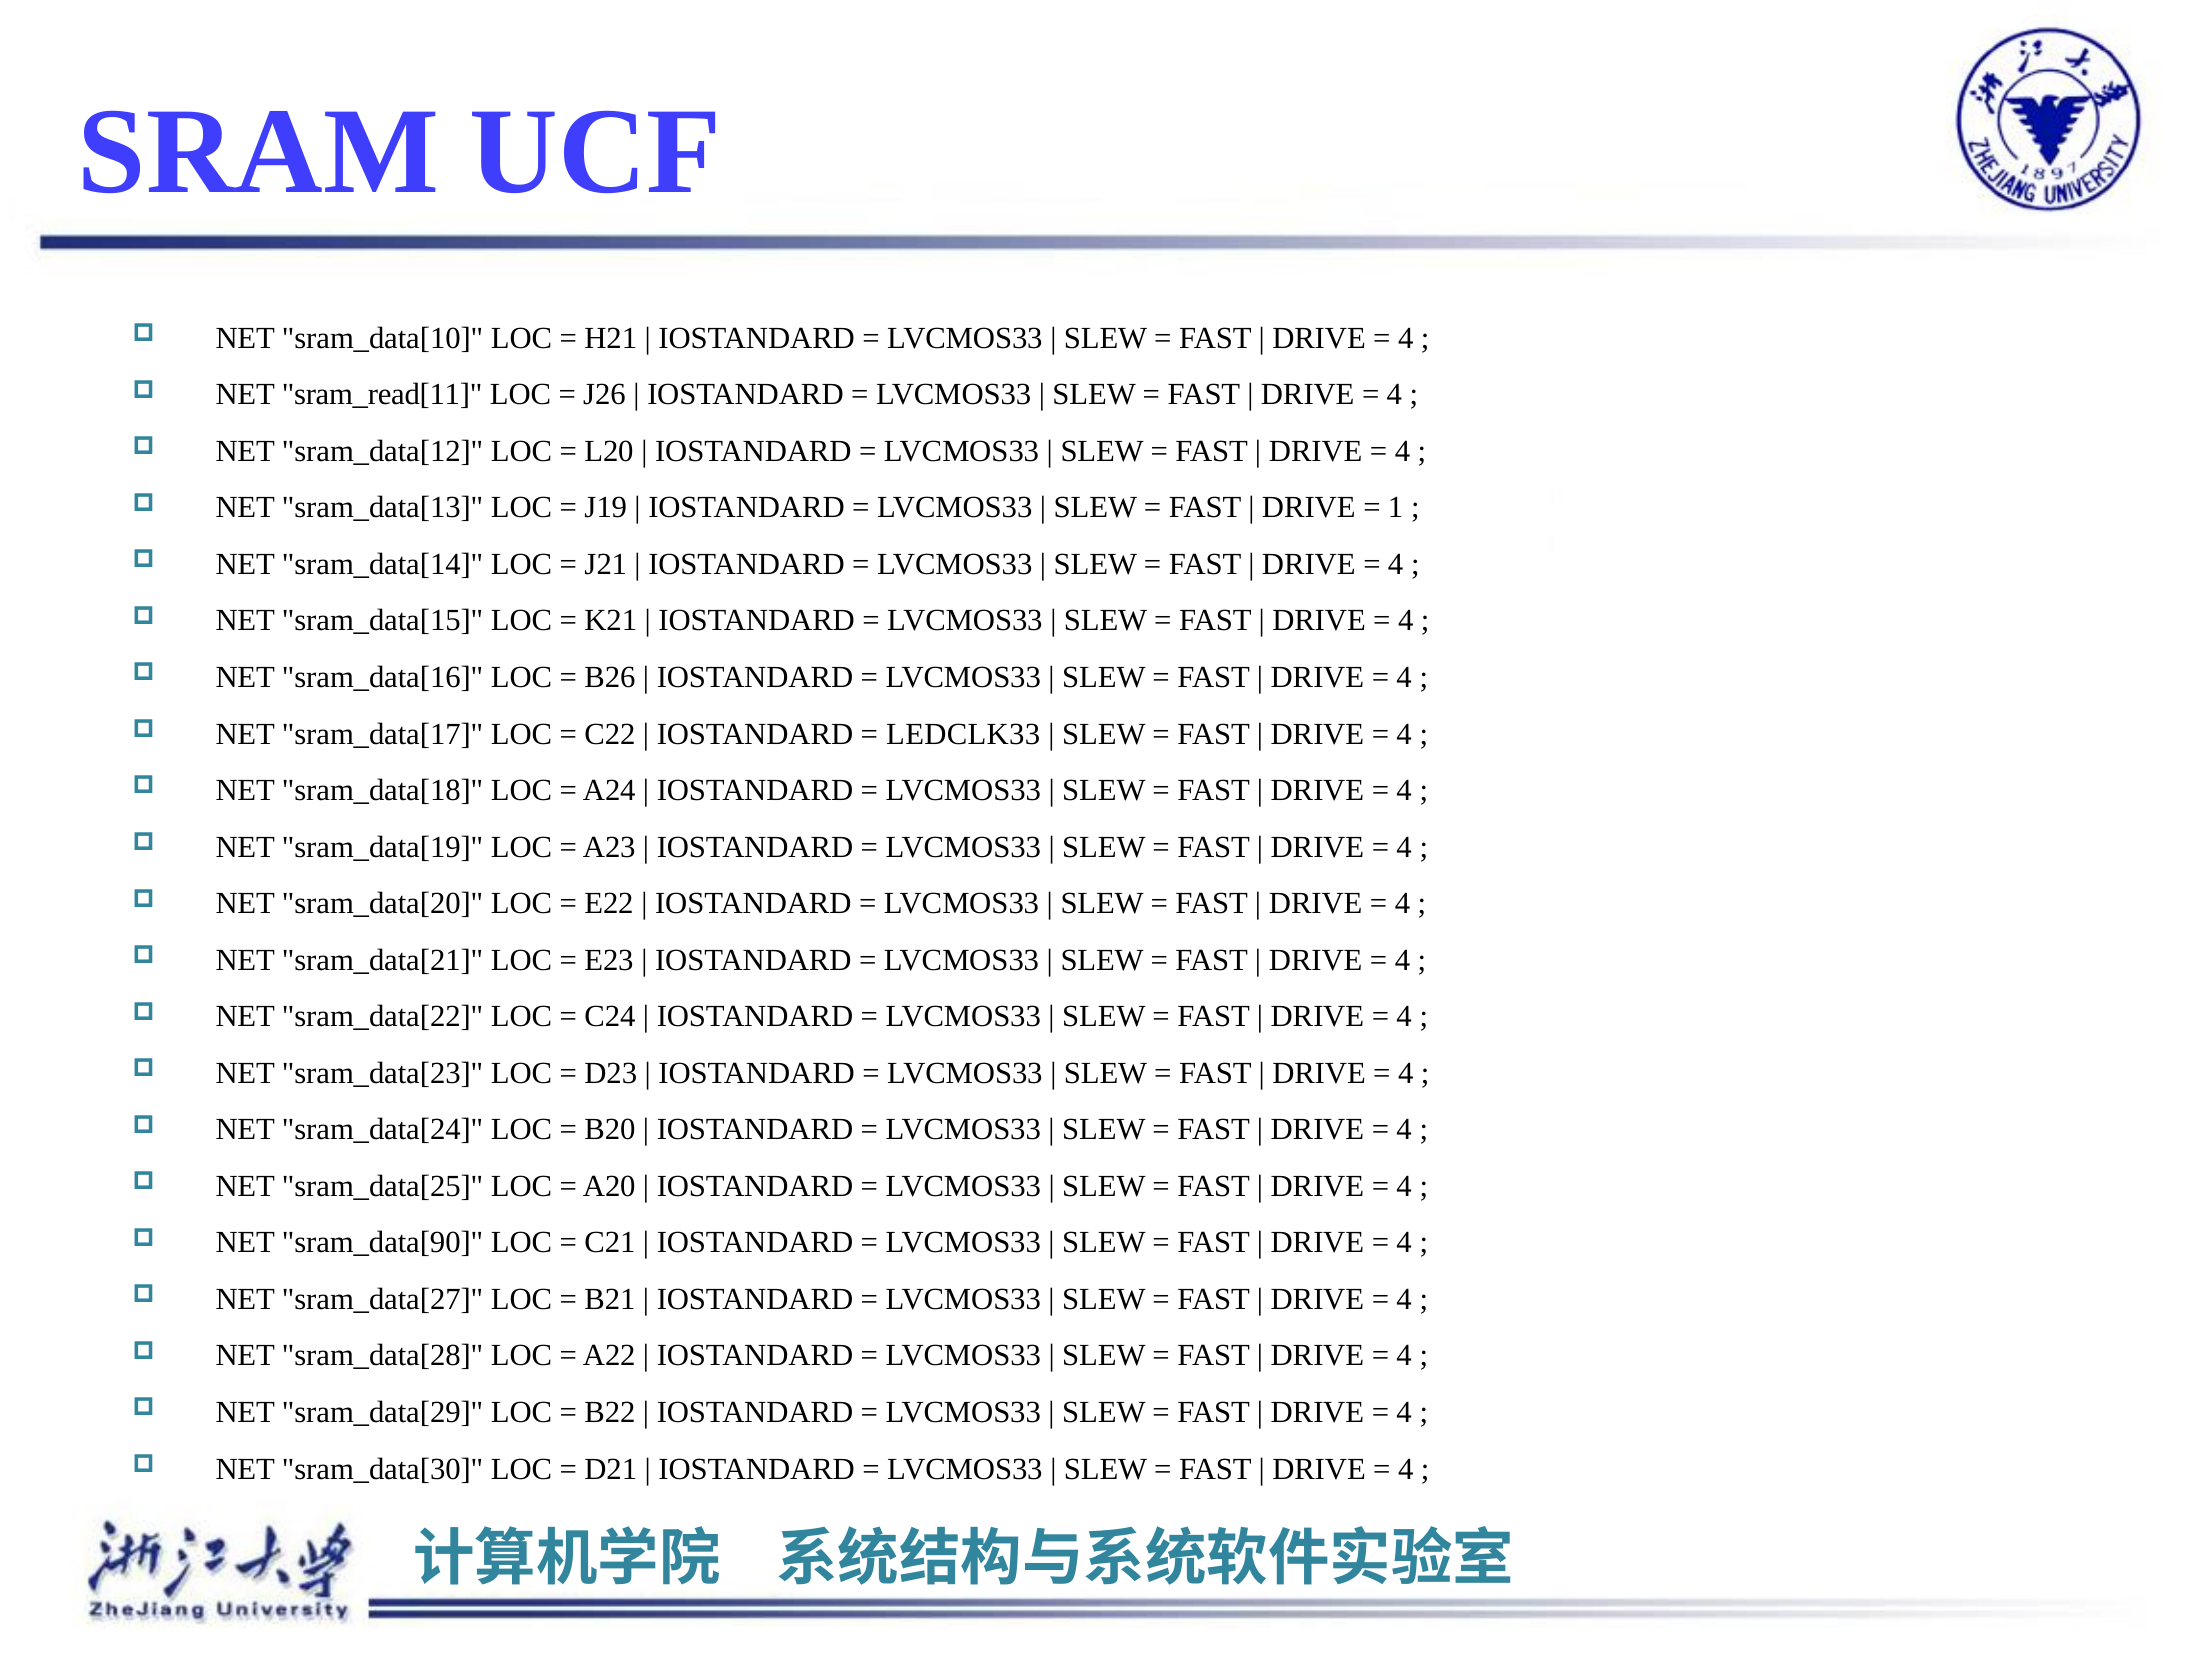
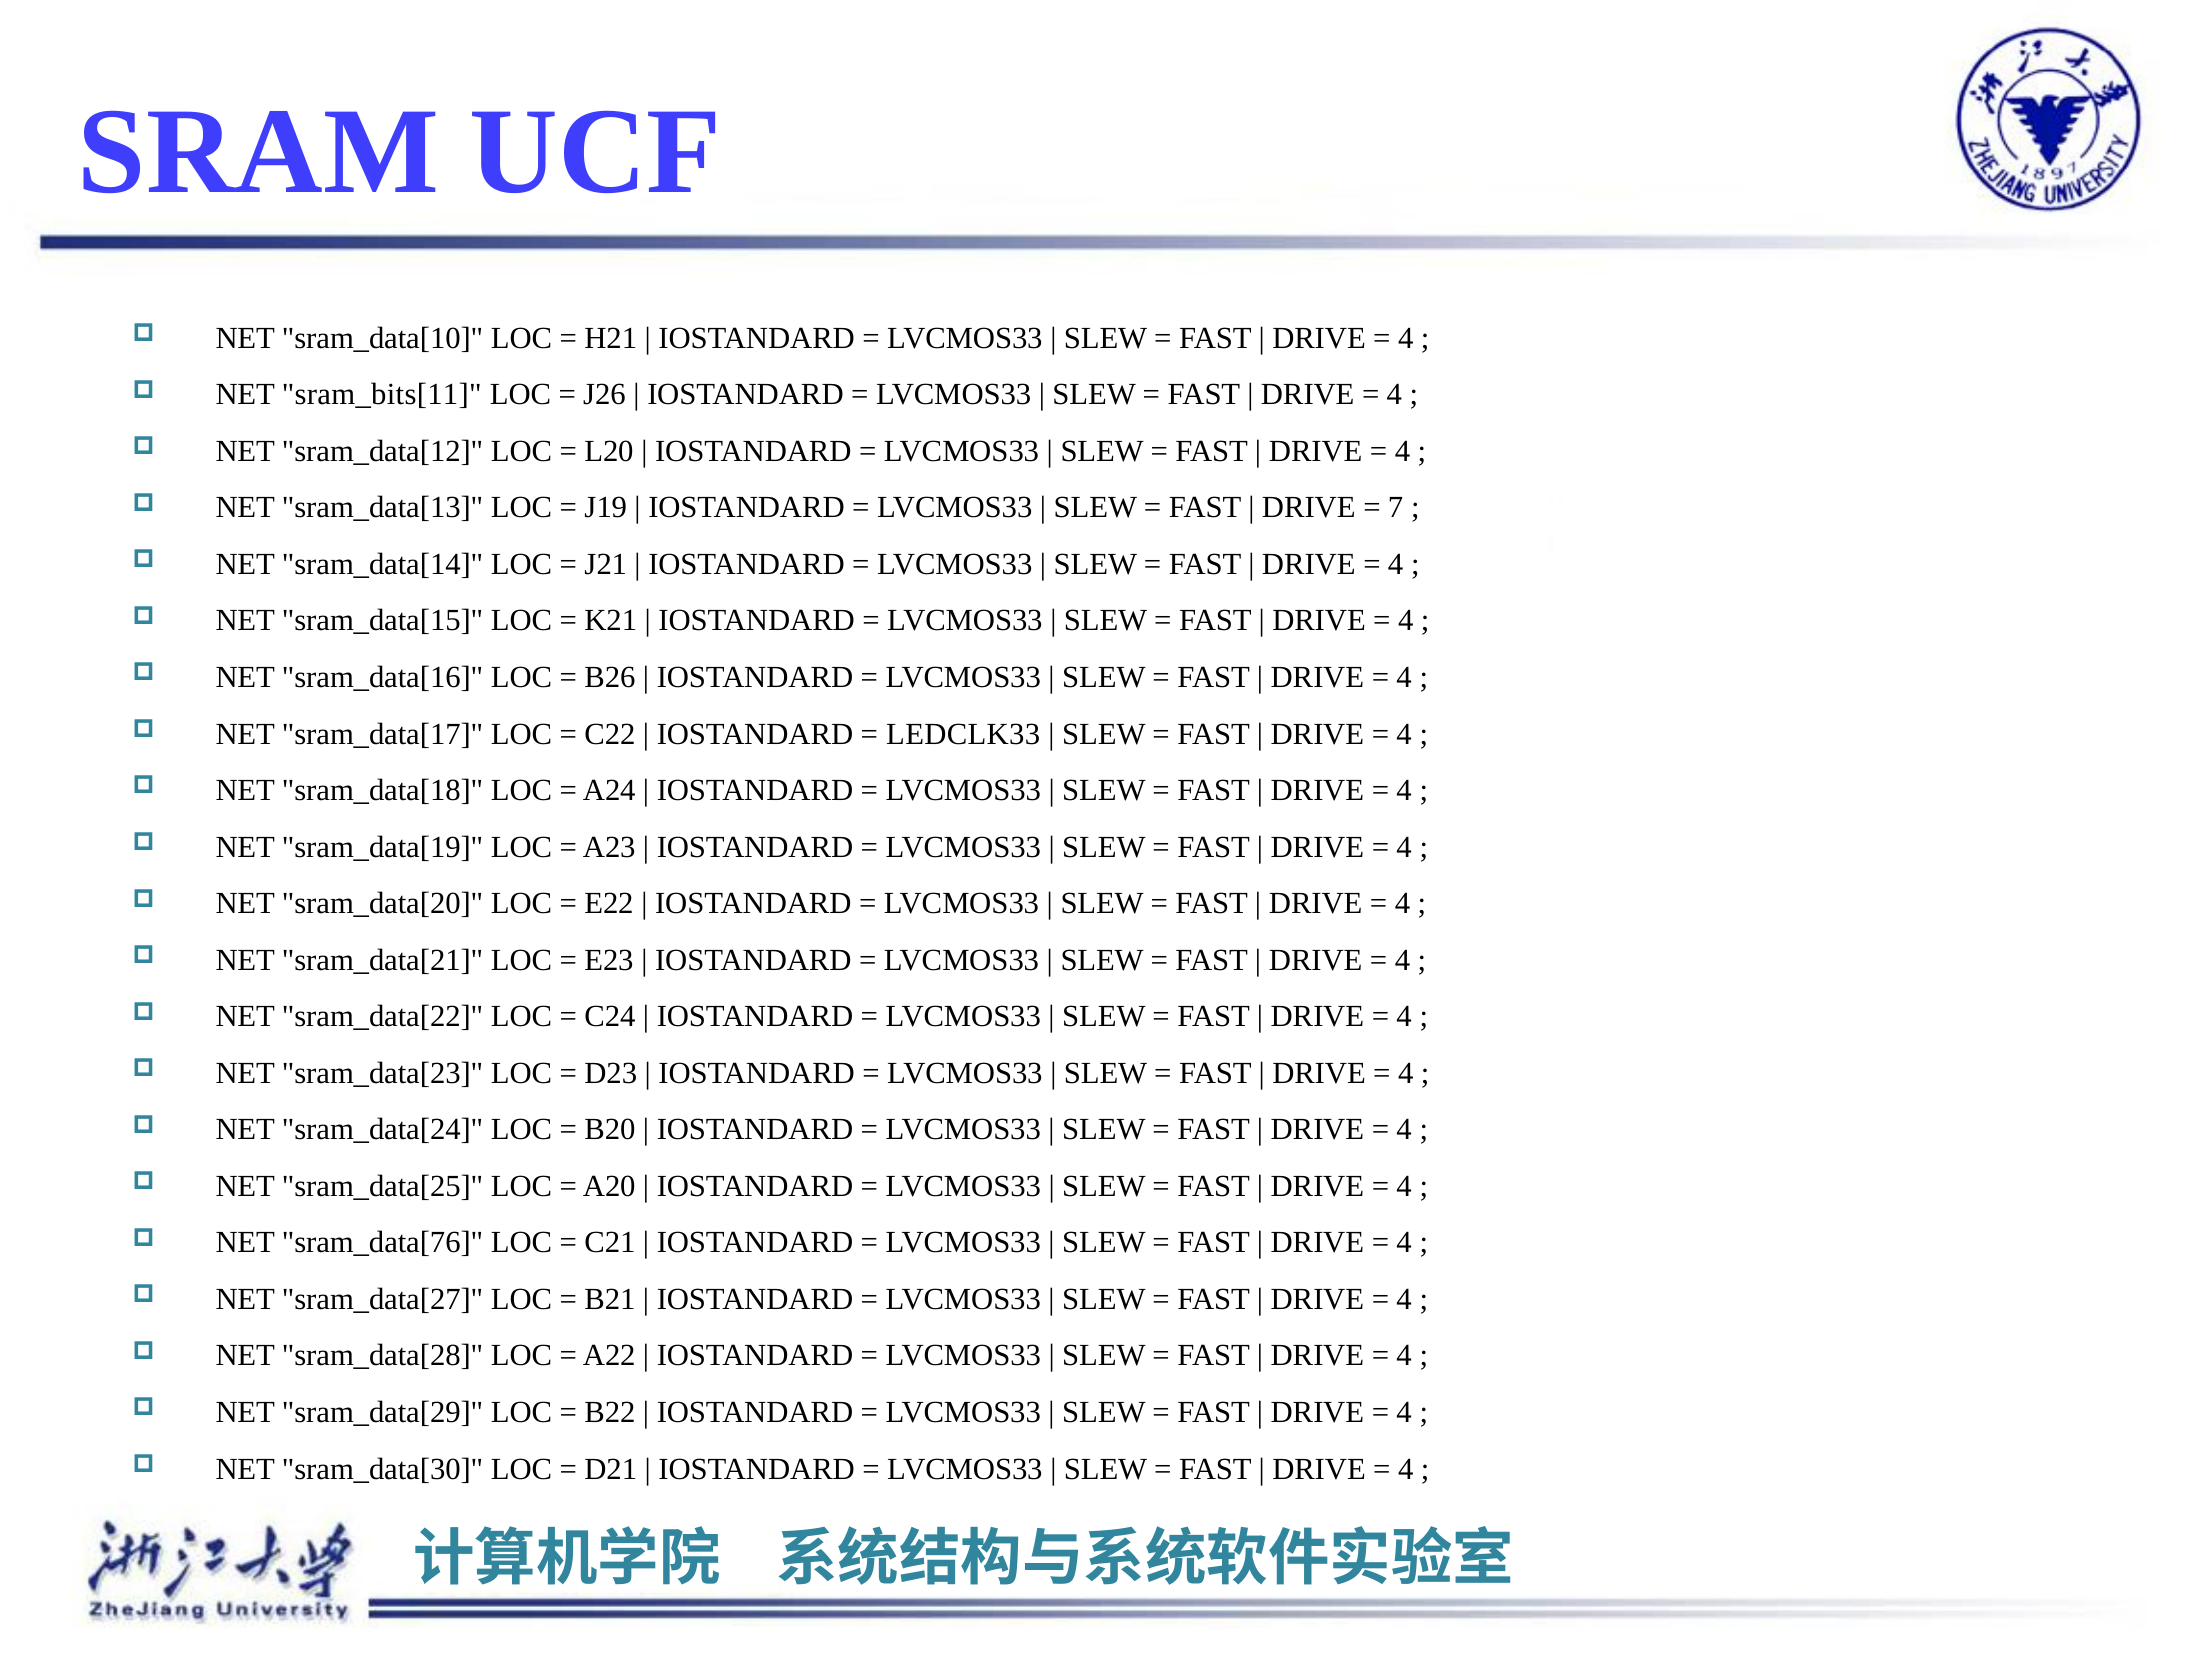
sram_read[11: sram_read[11 -> sram_bits[11 (382, 395)
1: 1 -> 7 (1396, 508)
sram_data[90: sram_data[90 -> sram_data[76 (383, 1243)
